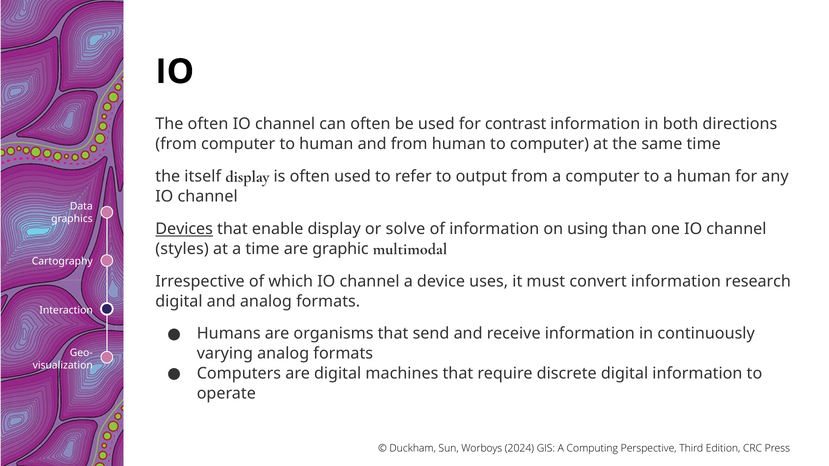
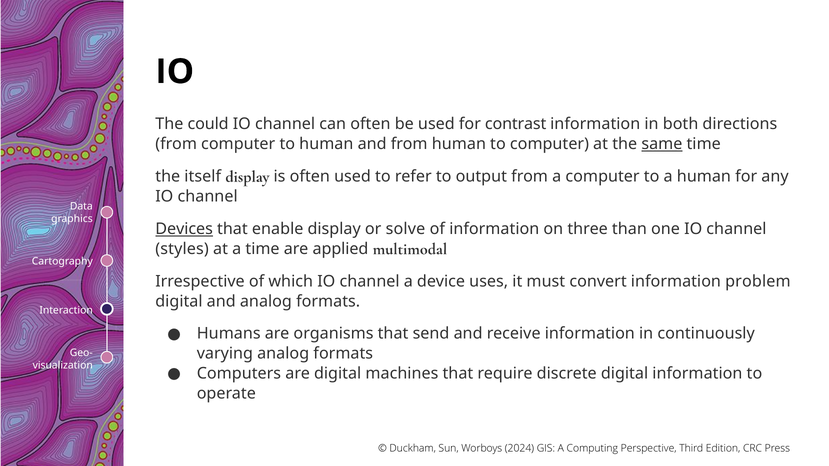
The often: often -> could (208, 124)
same underline: none -> present (662, 144)
using: using -> three (588, 229)
graphic: graphic -> applied (340, 249)
research: research -> problem (758, 281)
